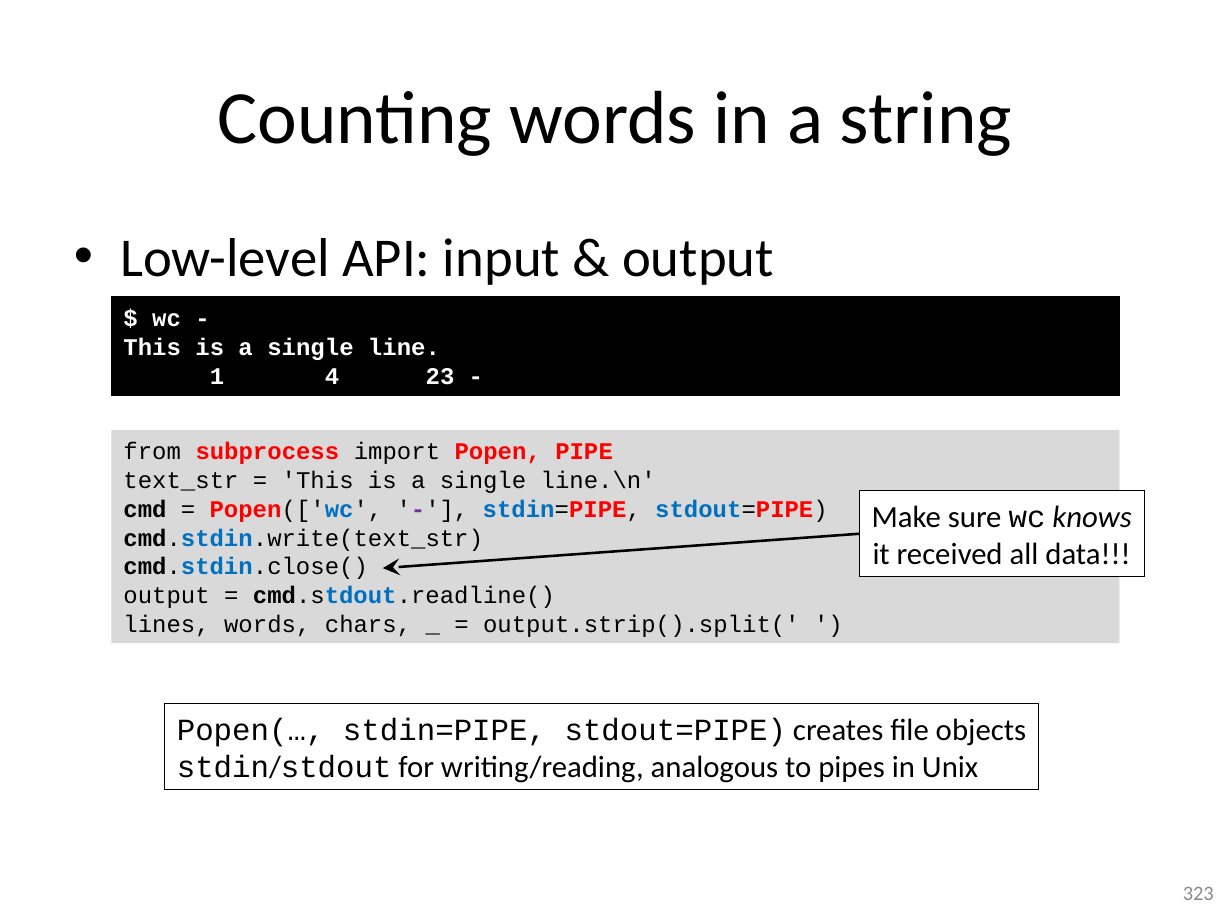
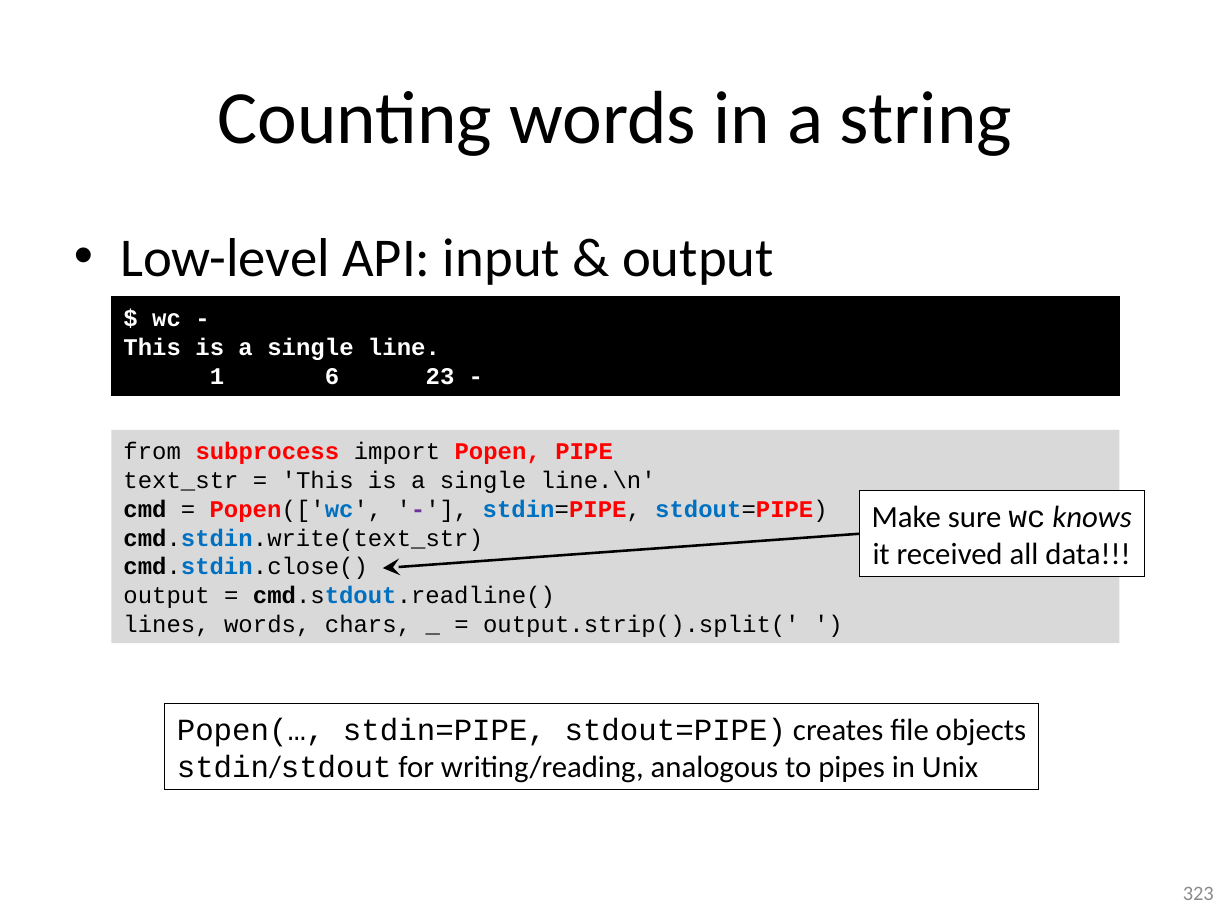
4: 4 -> 6 (332, 376)
